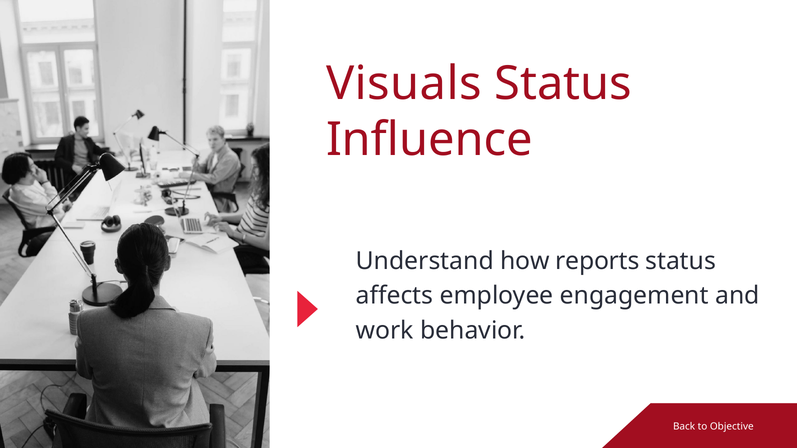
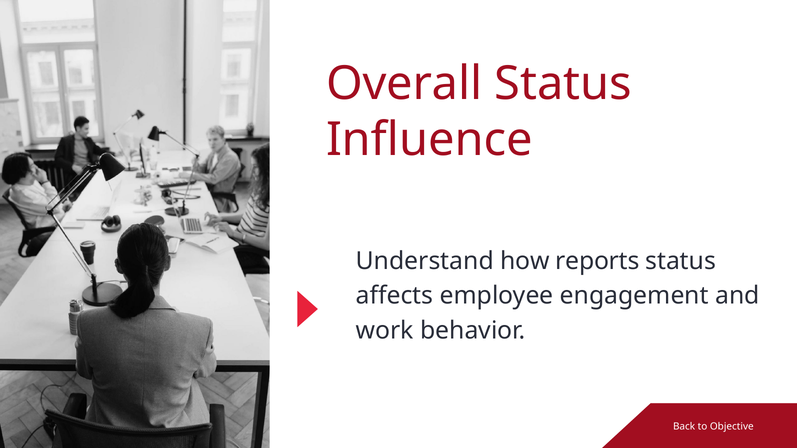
Visuals: Visuals -> Overall (404, 84)
